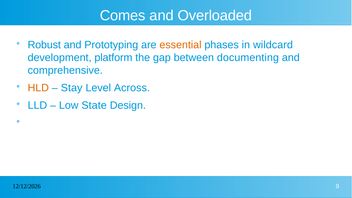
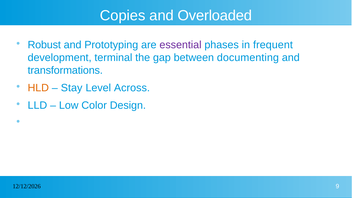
Comes: Comes -> Copies (123, 16)
essential colour: orange -> purple (180, 45)
wildcard: wildcard -> frequent (273, 45)
platform: platform -> terminal (113, 58)
comprehensive: comprehensive -> transformations (65, 70)
State: State -> Color (94, 105)
